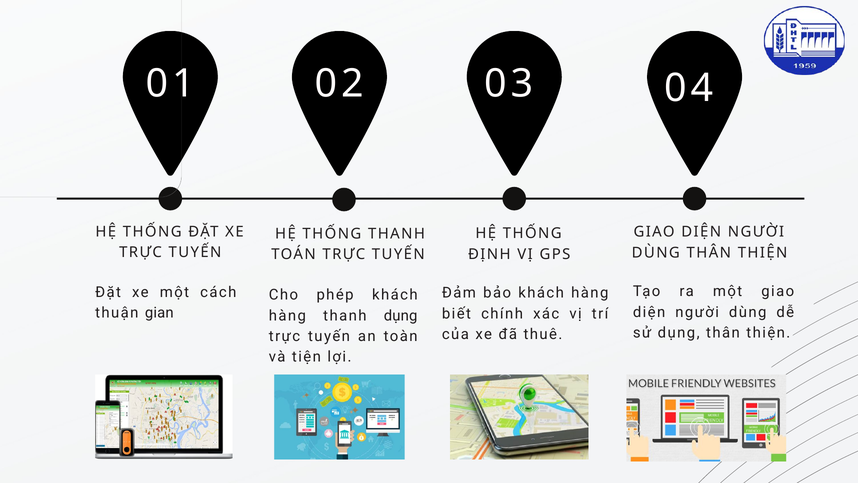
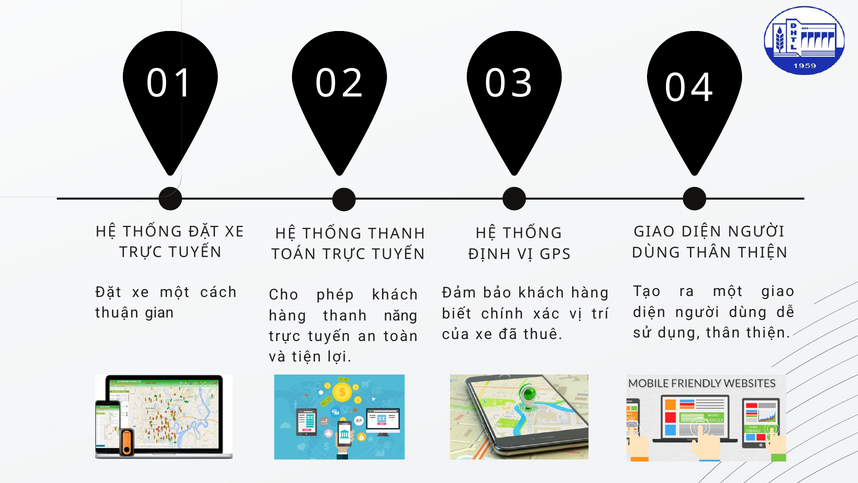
thanh dụng: dụng -> năng (401, 315)
